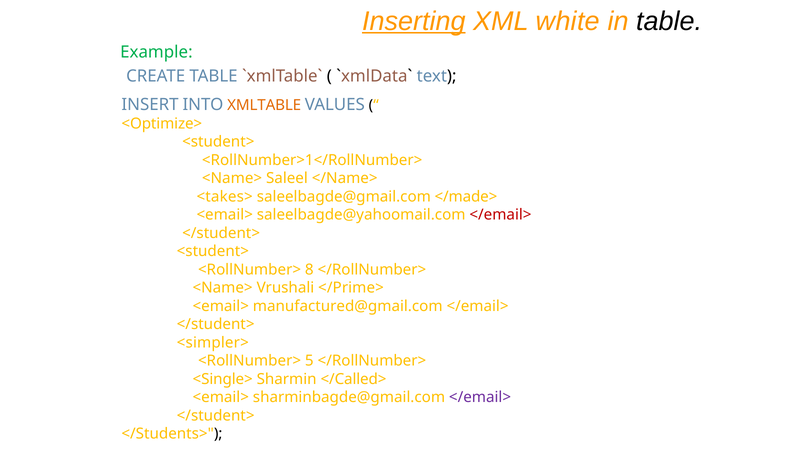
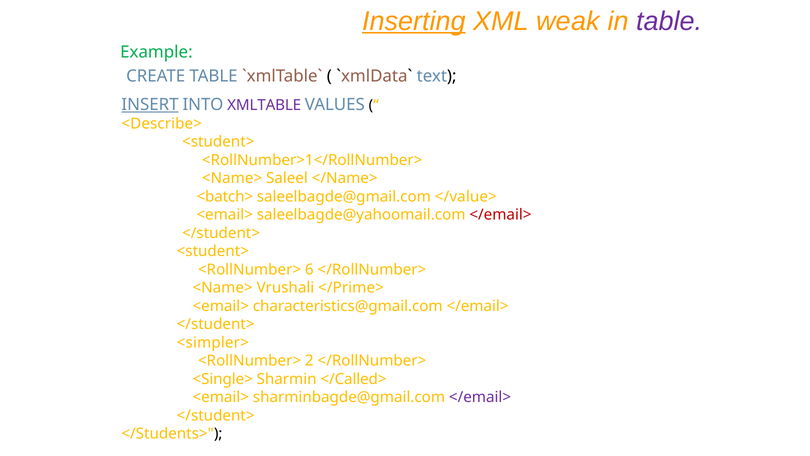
white: white -> weak (568, 21)
table colour: black -> purple (669, 21)
INSERT underline: none -> present (150, 104)
XMLTABLE colour: orange -> purple (264, 105)
<Optimize>: <Optimize> -> <Describe> (162, 124)
<takes>: <takes> -> <batch> (225, 196)
</made>: </made> -> </value> (466, 196)
8: 8 -> 6 (309, 269)
manufactured@gmail.com: manufactured@gmail.com -> characteristics@gmail.com (348, 306)
5: 5 -> 2 (309, 361)
